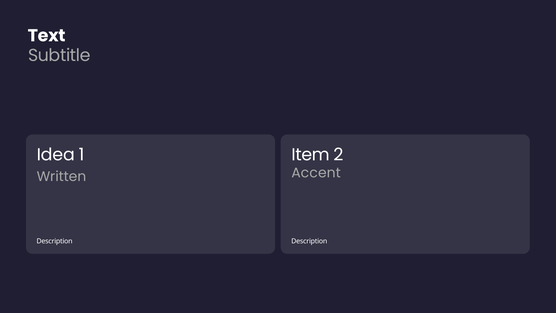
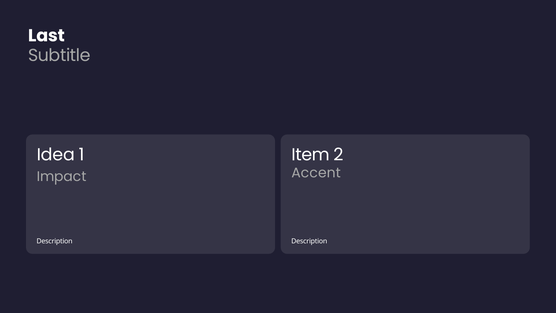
Text: Text -> Last (46, 36)
Written: Written -> Impact (62, 176)
